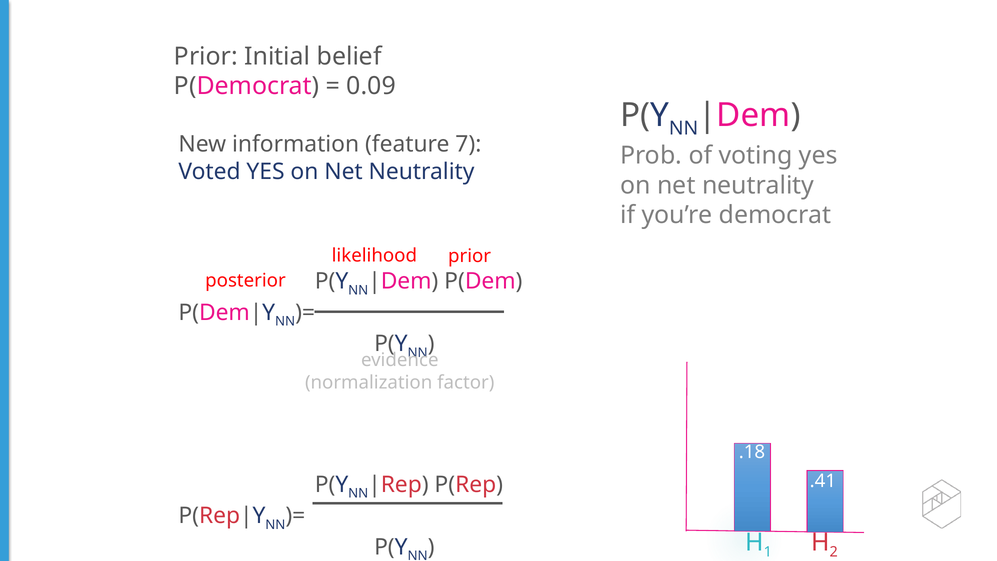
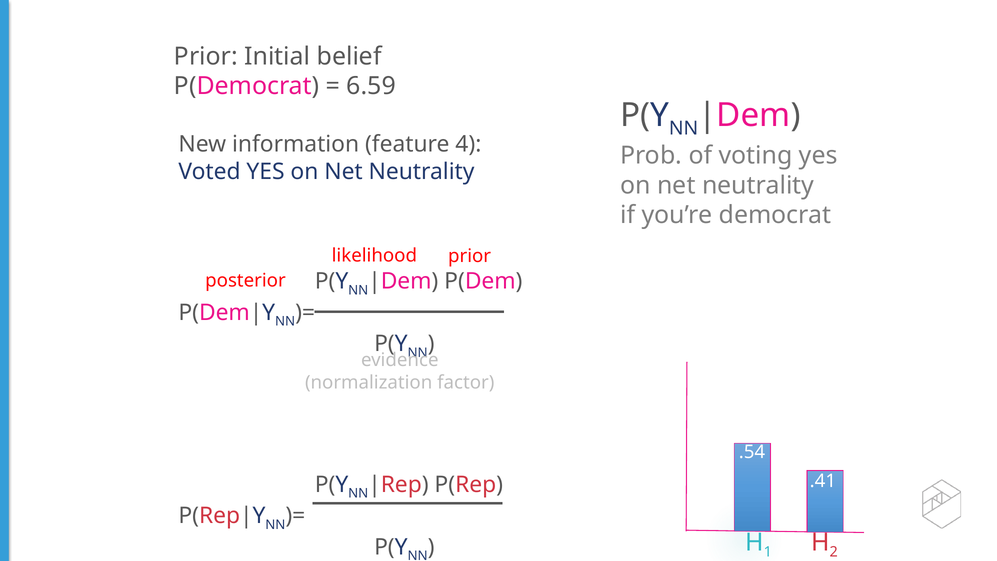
0.09: 0.09 -> 6.59 (371, 86)
7: 7 -> 4 (468, 144)
.18: .18 -> .54 (752, 452)
